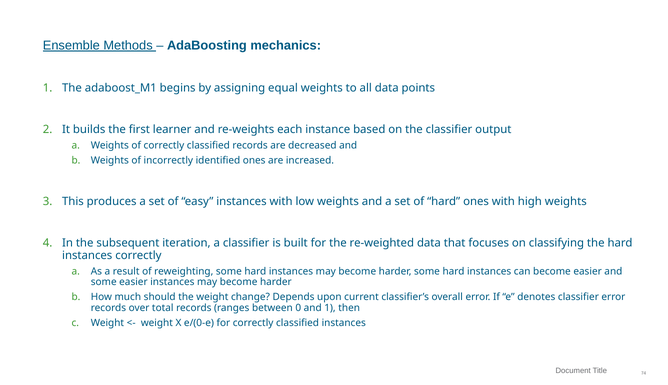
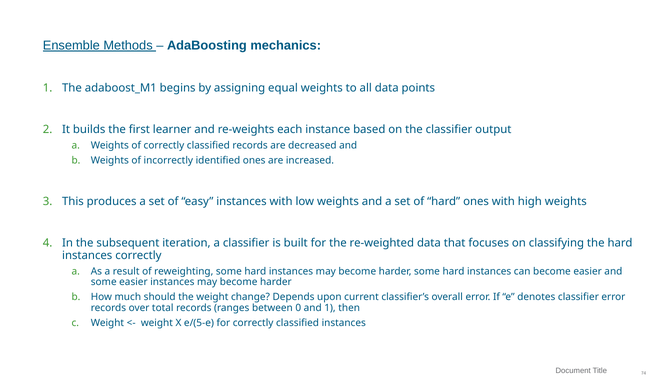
e/(0-e: e/(0-e -> e/(5-e (199, 323)
